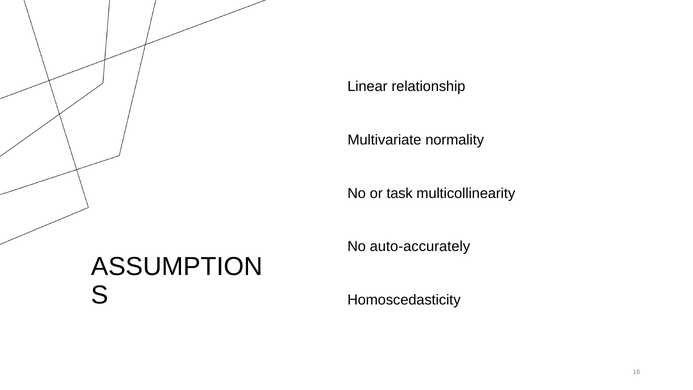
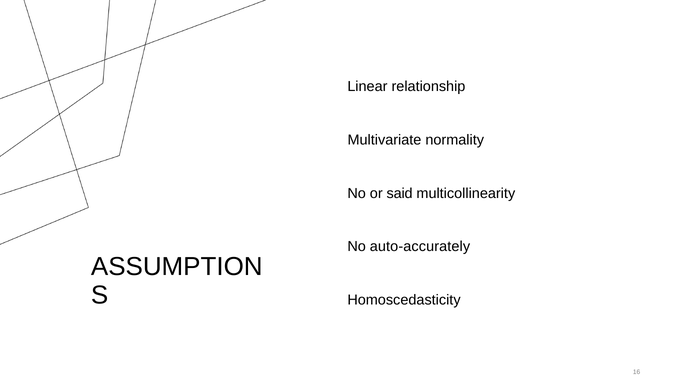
task: task -> said (400, 193)
